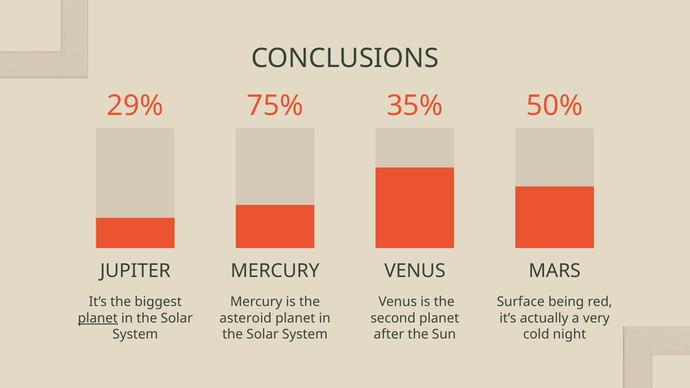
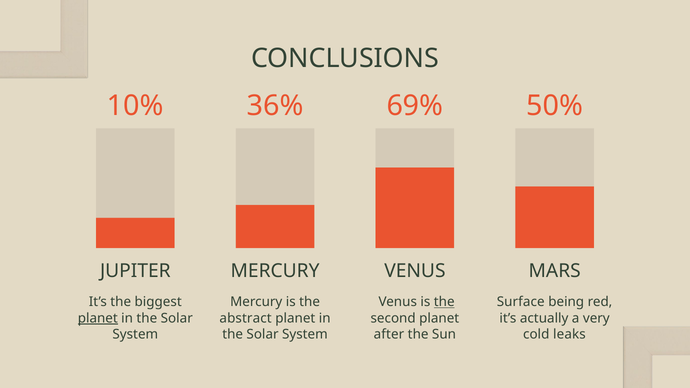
29%: 29% -> 10% (135, 106)
75%: 75% -> 36% (275, 106)
35%: 35% -> 69% (415, 106)
the underline: none -> present (444, 302)
asteroid: asteroid -> abstract (246, 318)
night: night -> leaks (569, 334)
